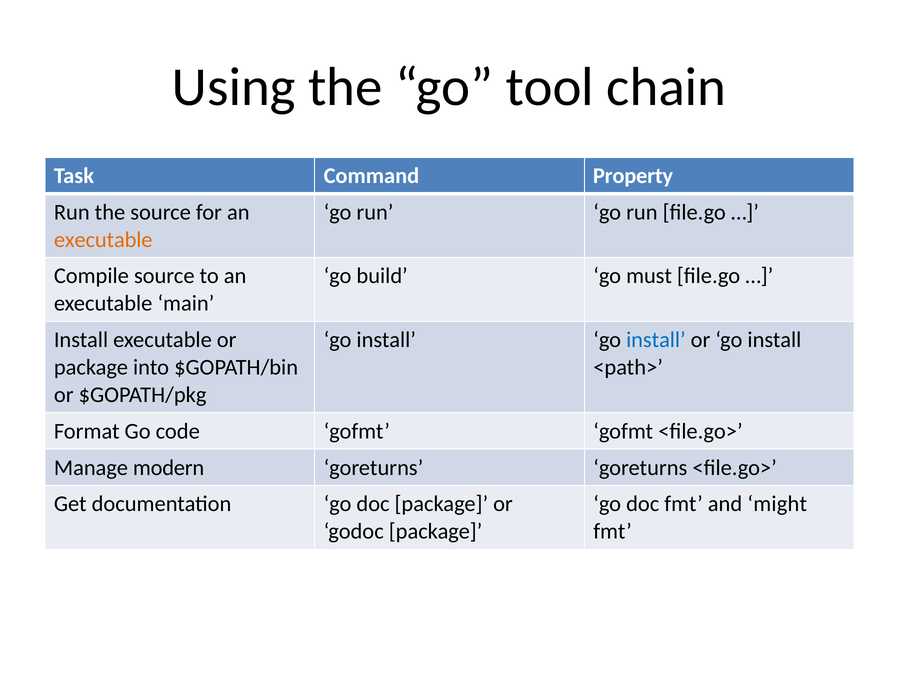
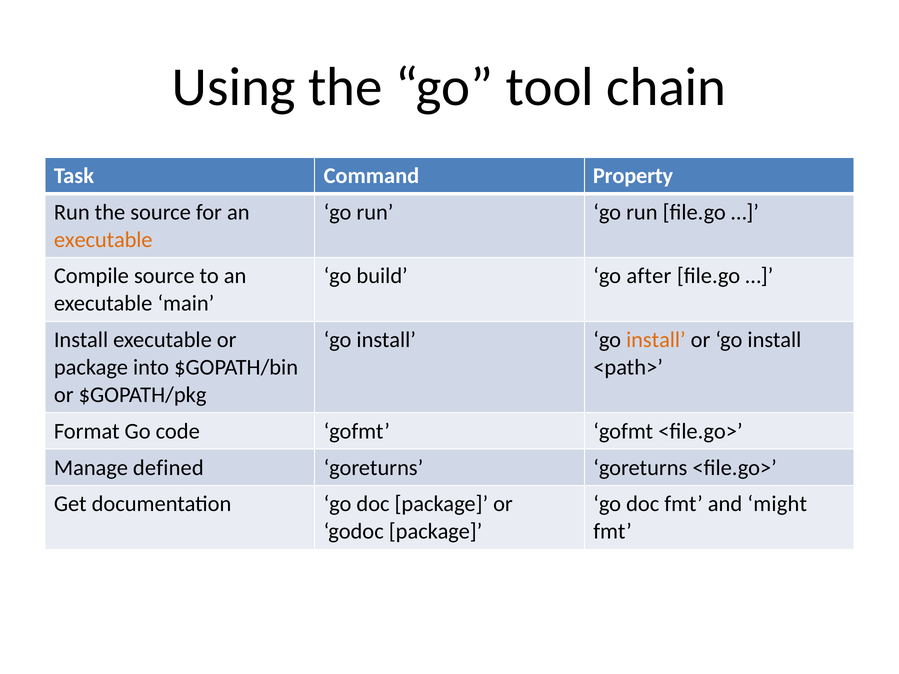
must: must -> after (649, 276)
install colour: blue -> orange (656, 340)
modern: modern -> defined (168, 468)
